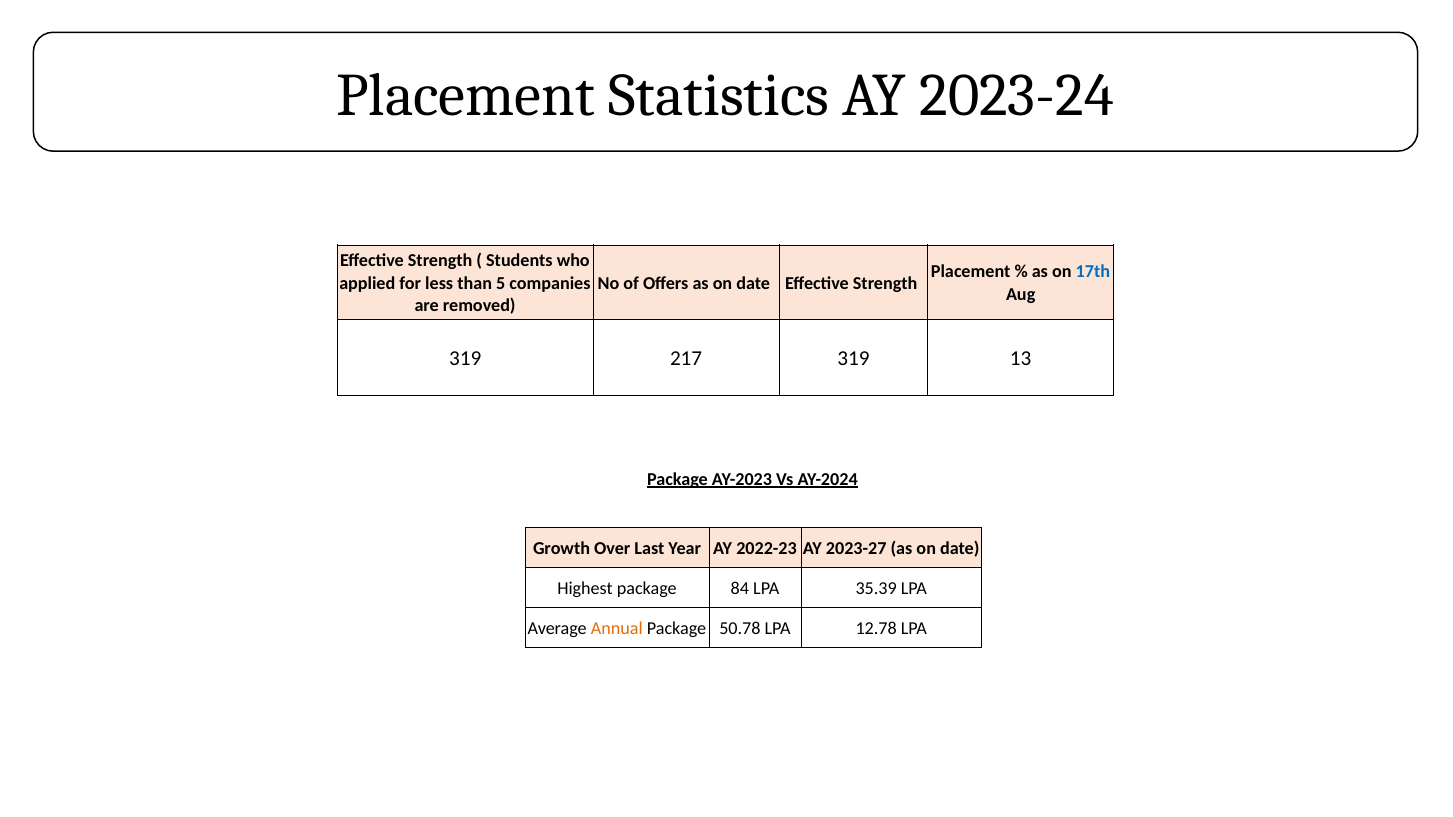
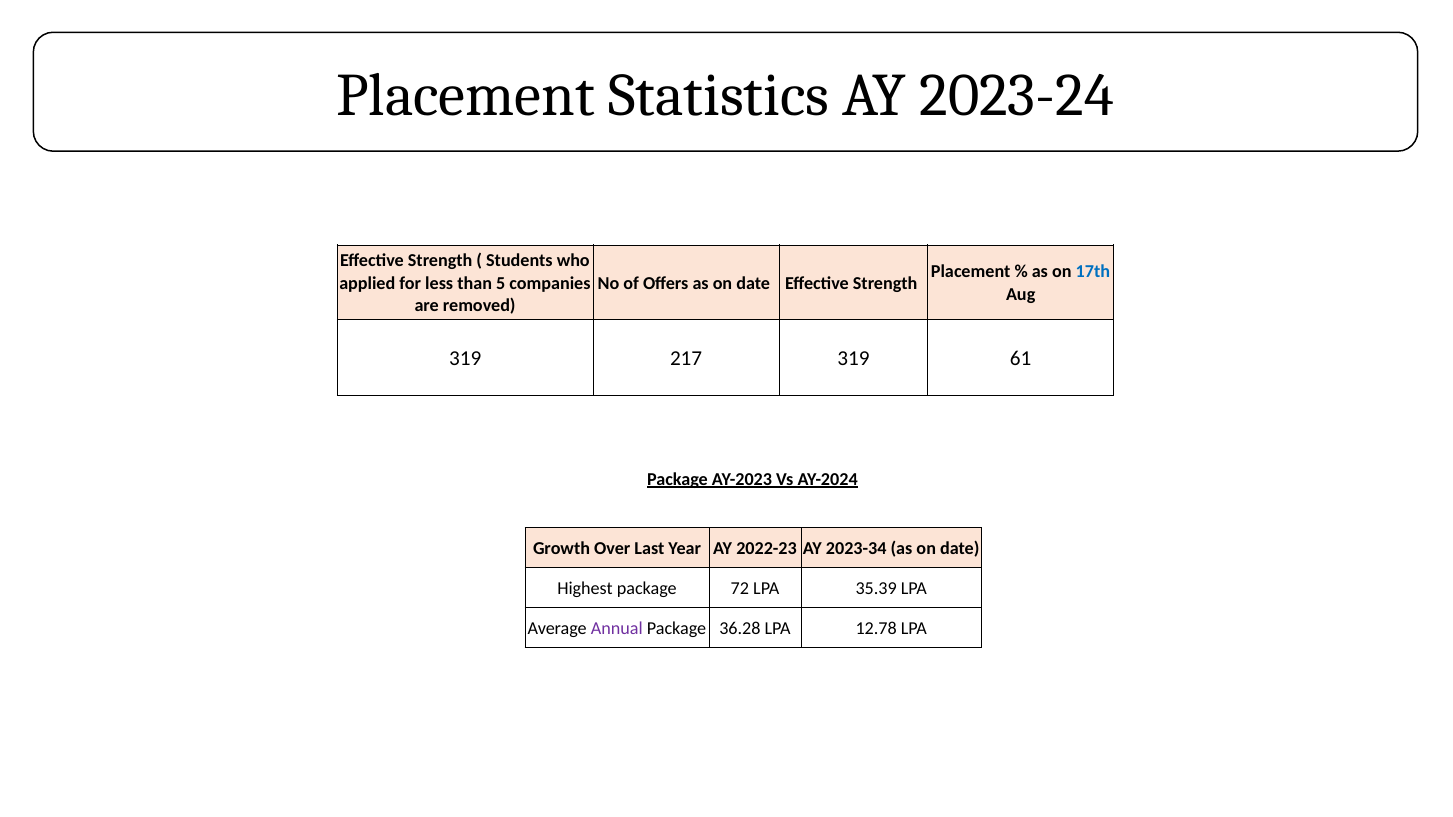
13: 13 -> 61 (1021, 359)
2023-27: 2023-27 -> 2023-34 (856, 549)
84: 84 -> 72 (740, 589)
Annual colour: orange -> purple (617, 629)
50.78: 50.78 -> 36.28 (740, 629)
